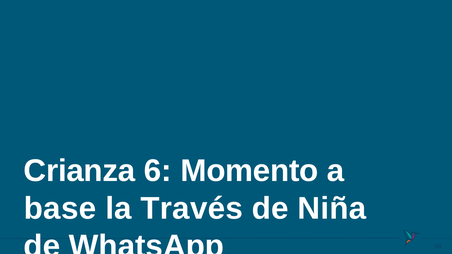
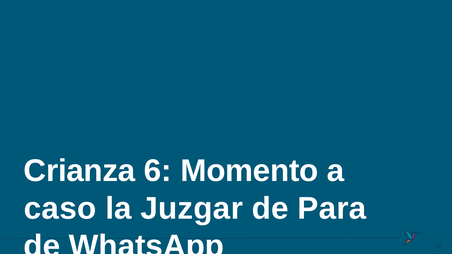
base: base -> caso (60, 209)
Través: Través -> Juzgar (192, 209)
Niña: Niña -> Para (332, 209)
